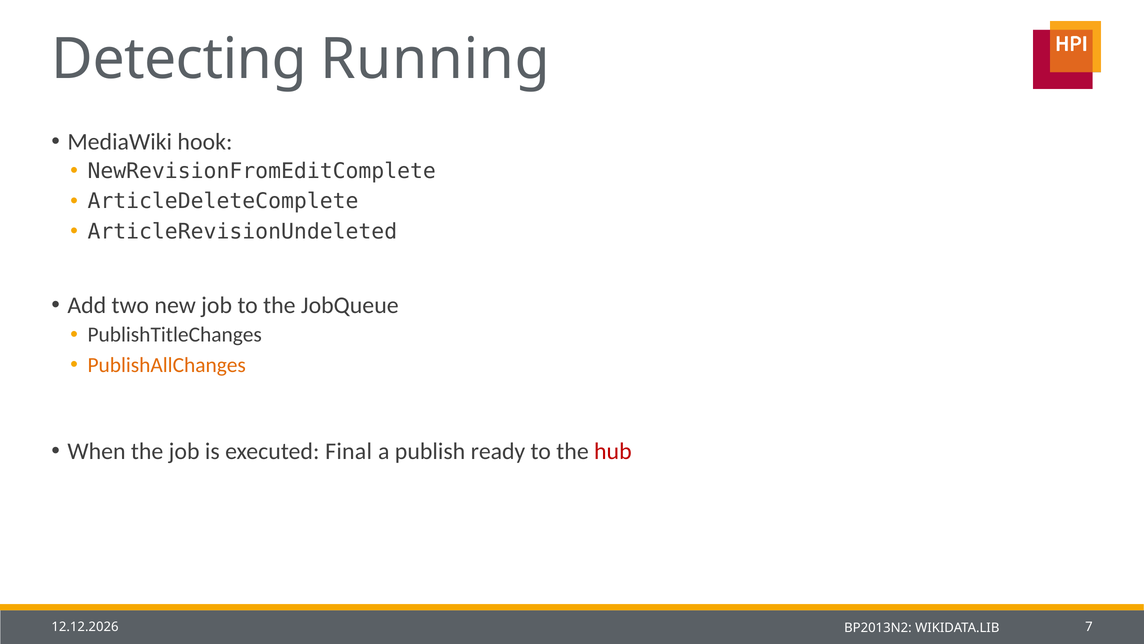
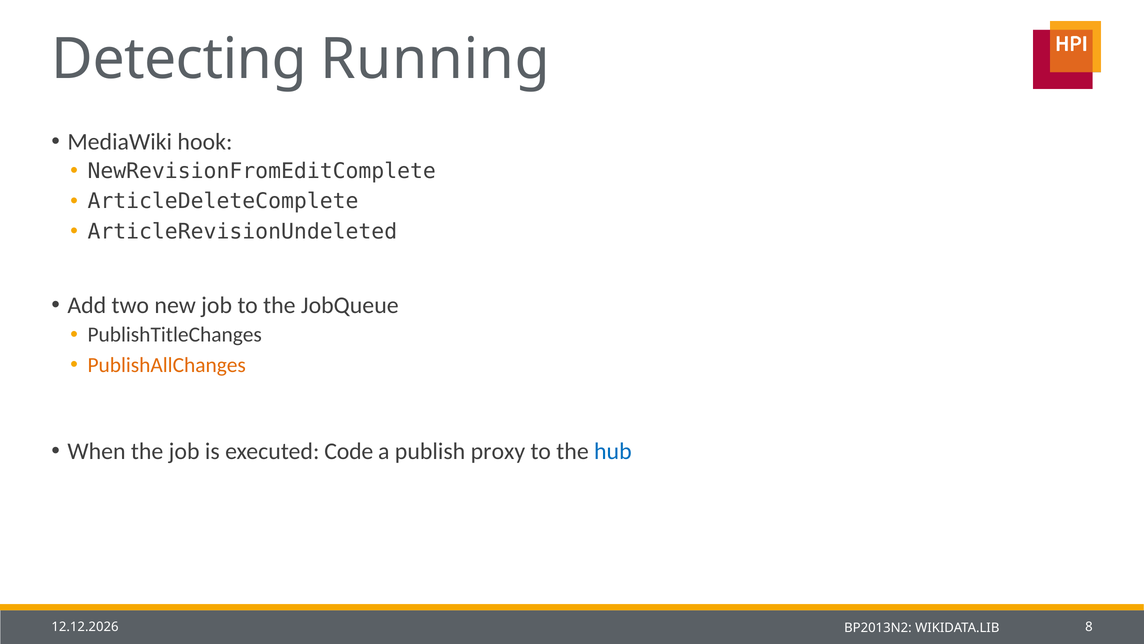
Final: Final -> Code (349, 451)
ready: ready -> proxy (498, 451)
hub colour: red -> blue (613, 451)
7: 7 -> 8 (1089, 626)
